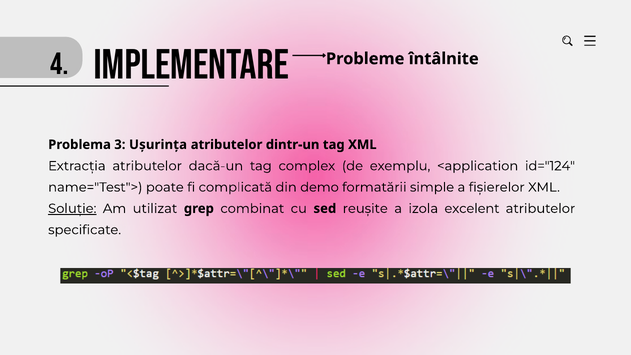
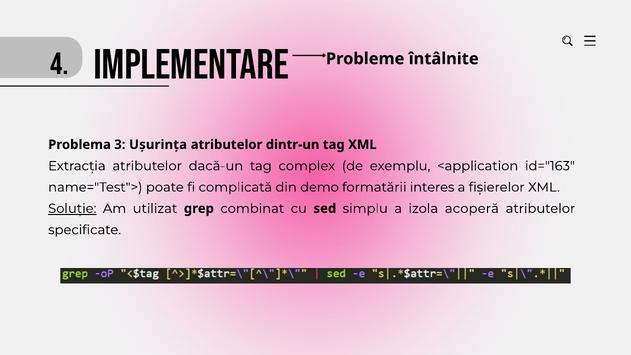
id="124: id="124 -> id="163 (550, 166)
simple: simple -> interes (432, 187)
reușite: reușite -> simplu (365, 209)
excelent: excelent -> acoperă (472, 209)
